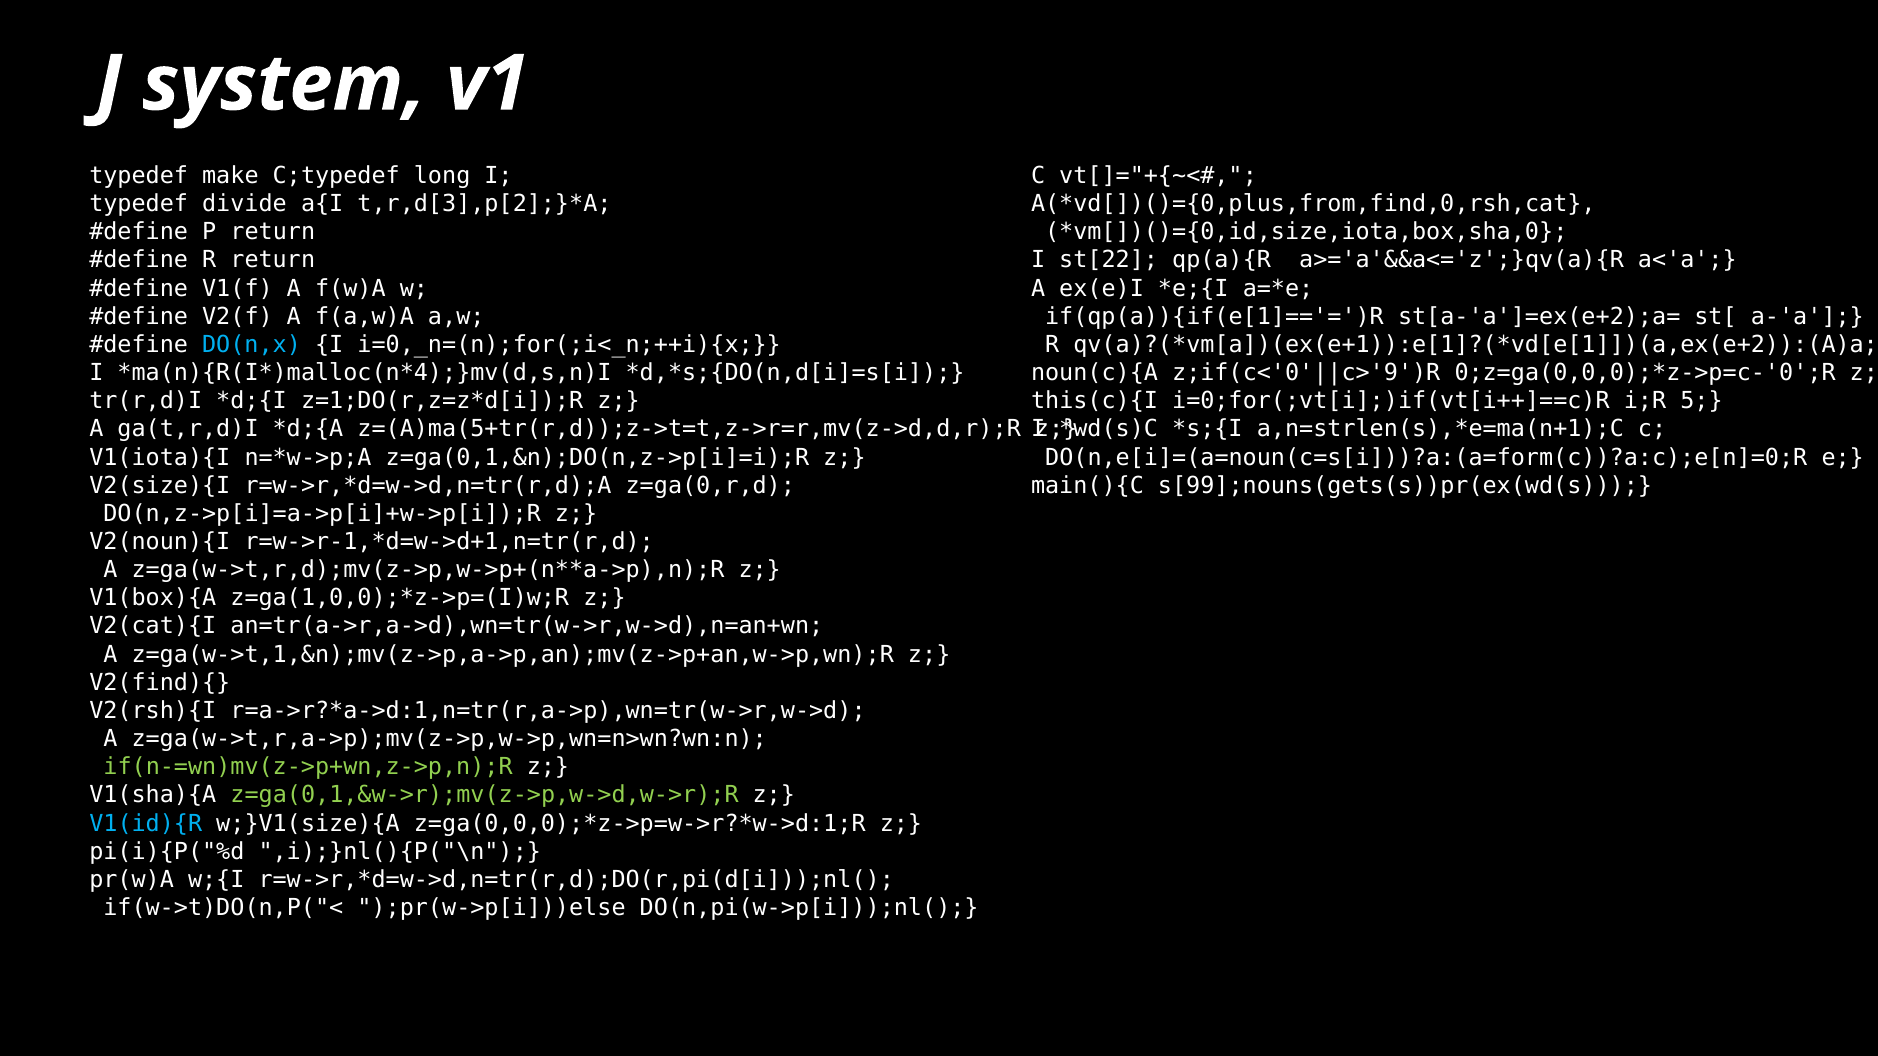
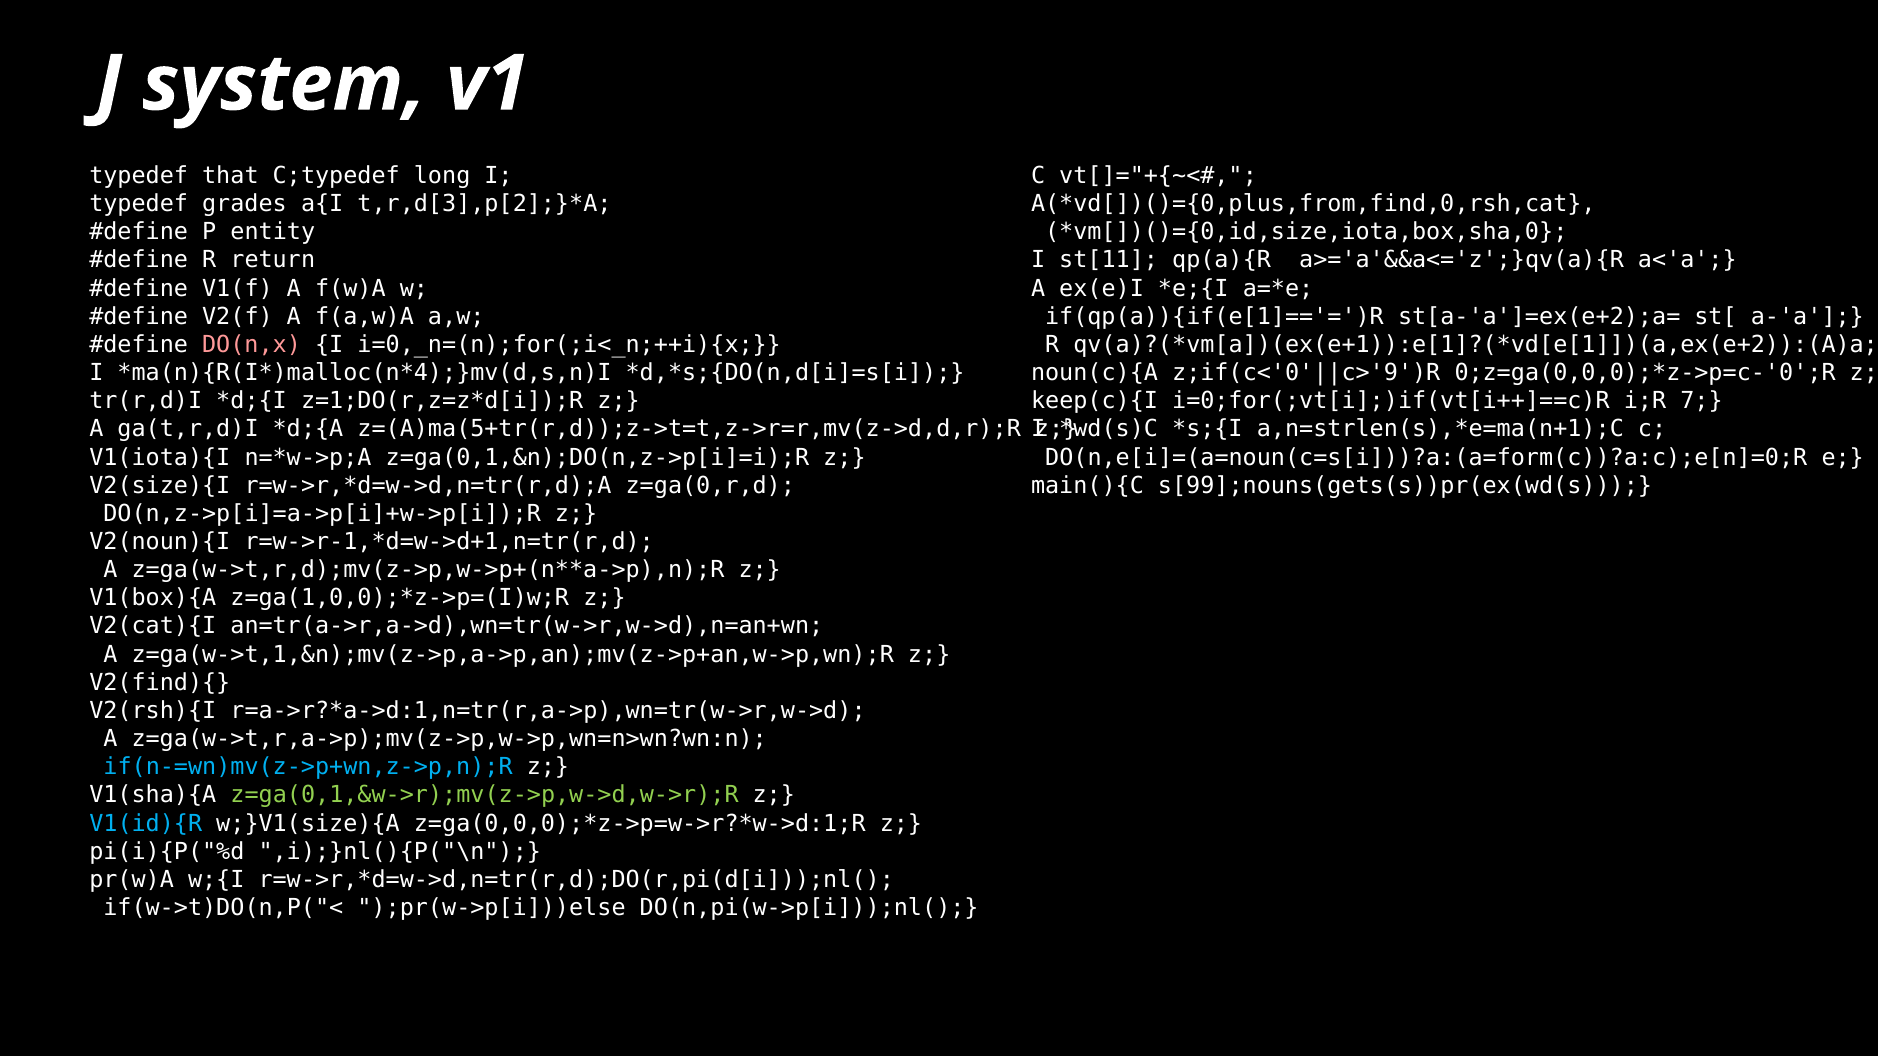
make: make -> that (230, 176)
divide: divide -> grades (244, 204)
P return: return -> entity (273, 232)
st[22: st[22 -> st[11 (1109, 260)
DO(n,x colour: light blue -> pink (251, 345)
this(c){I: this(c){I -> keep(c){I (1095, 401)
5: 5 -> 7 (1701, 401)
if(n-=wn)mv(z->p+wn,z->p,n);R colour: light green -> light blue (308, 767)
